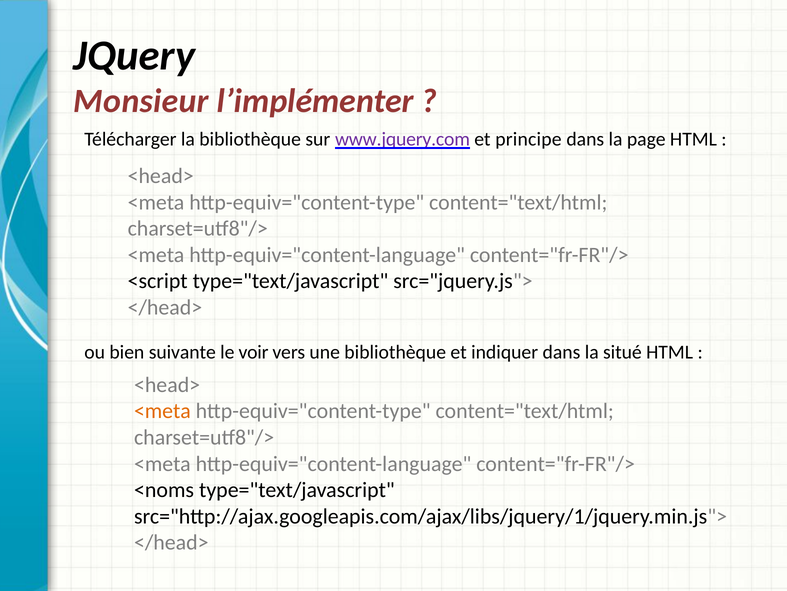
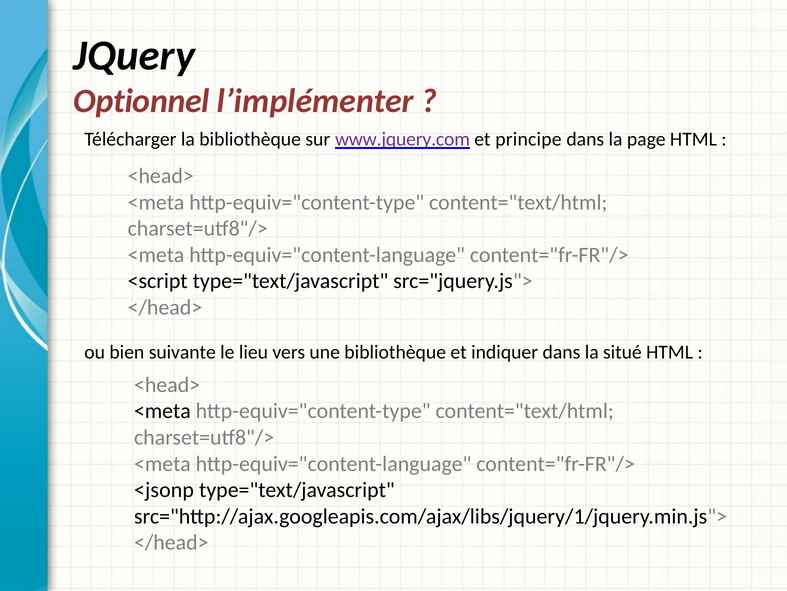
Monsieur: Monsieur -> Optionnel (141, 101)
voir: voir -> lieu (253, 352)
<meta colour: orange -> black (162, 411)
<noms: <noms -> <jsonp (164, 489)
